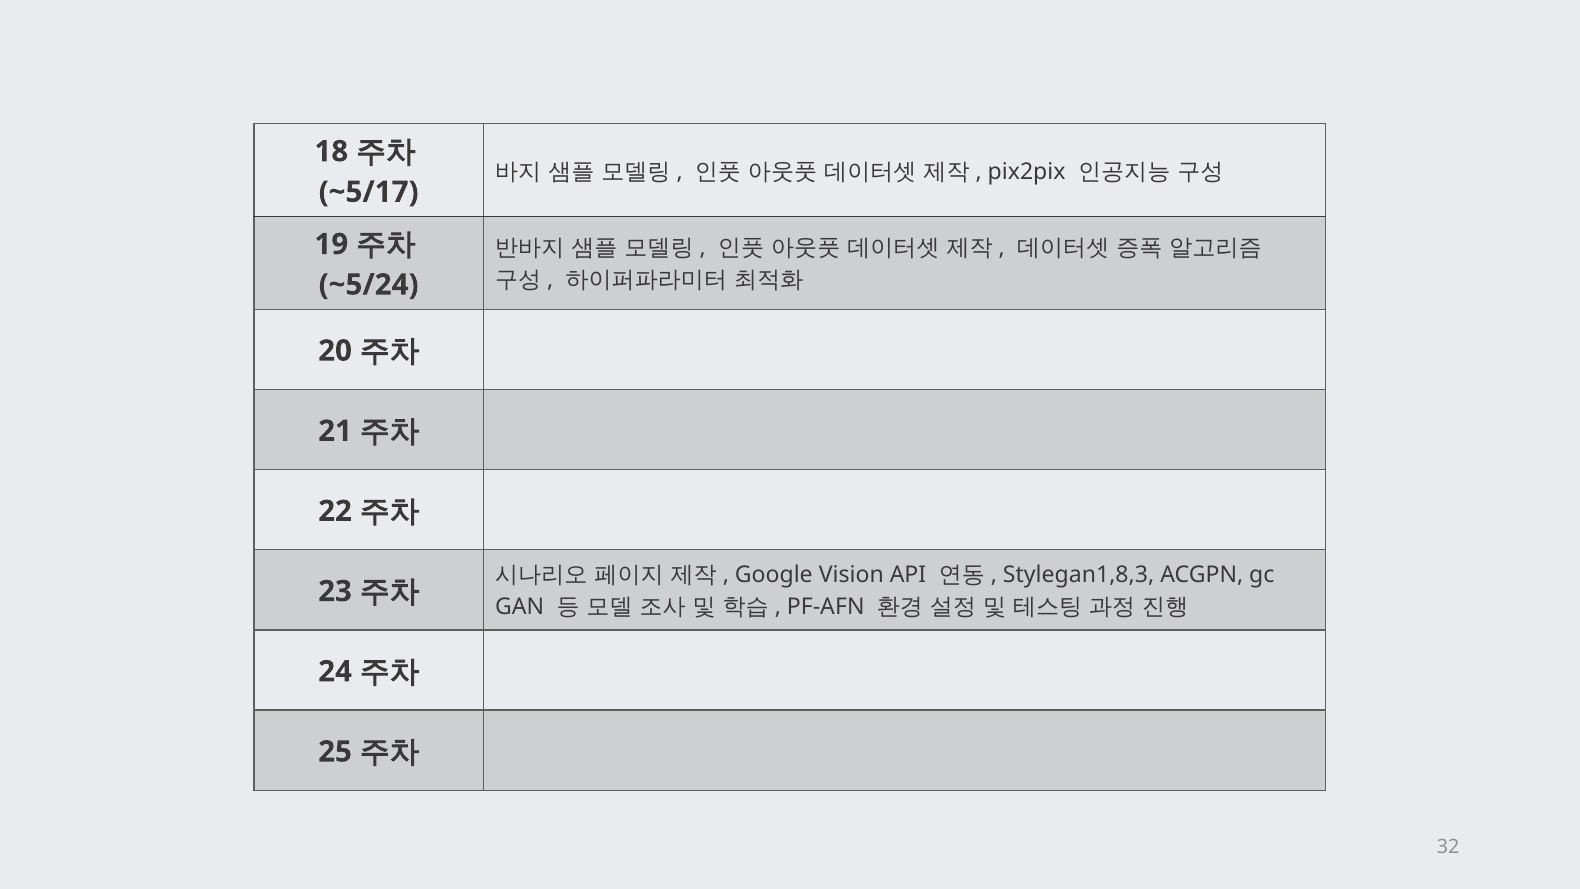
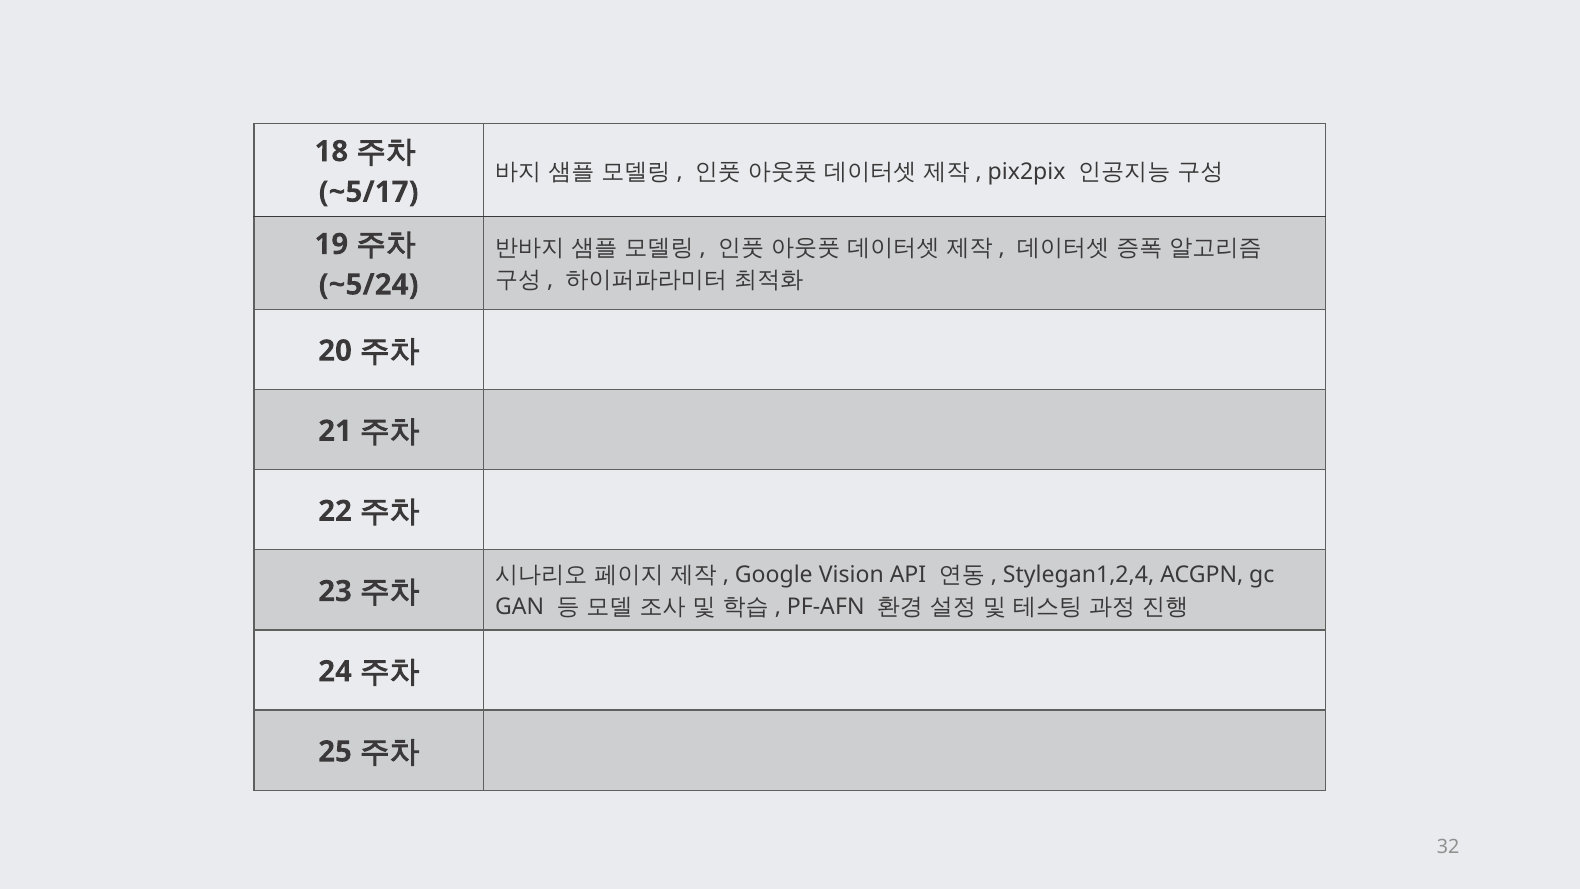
Stylegan1,8,3: Stylegan1,8,3 -> Stylegan1,2,4 (1079, 575)
